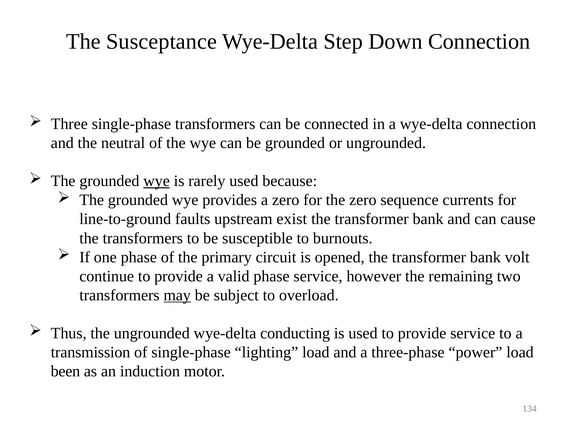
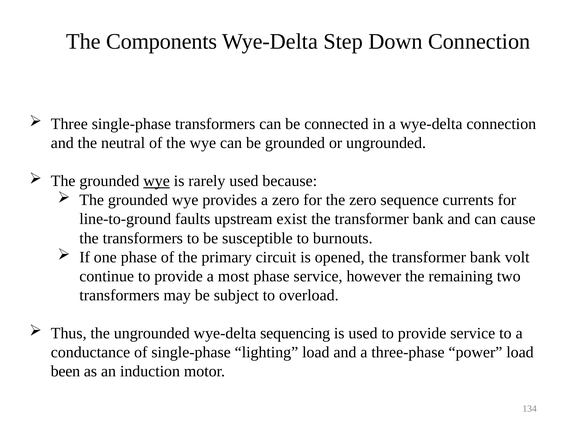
Susceptance: Susceptance -> Components (162, 41)
valid: valid -> most (234, 276)
may underline: present -> none (177, 295)
conducting: conducting -> sequencing (295, 333)
transmission: transmission -> conductance (91, 352)
